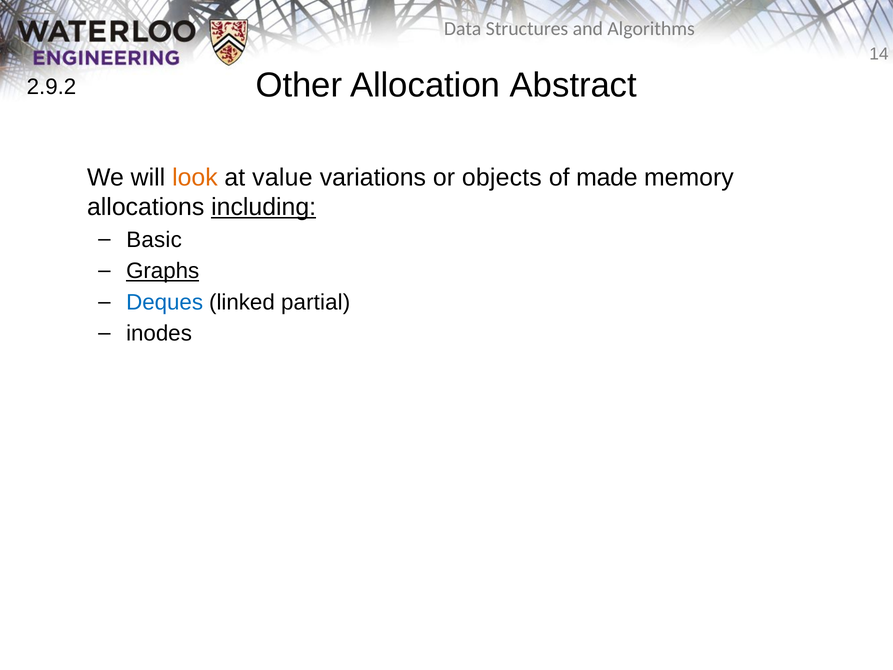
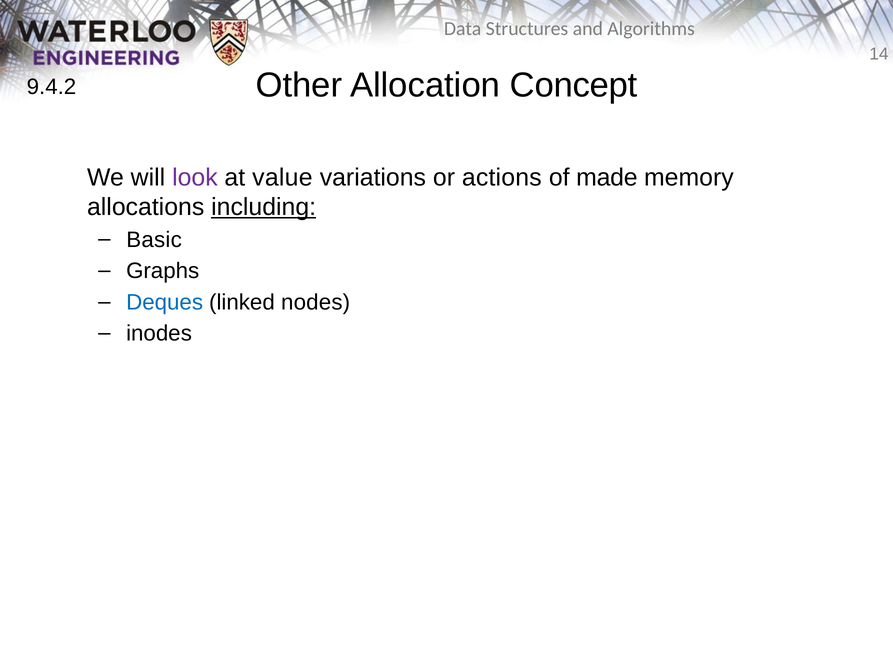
Abstract: Abstract -> Concept (574, 85)
2.9.2: 2.9.2 -> 9.4.2 (51, 87)
look colour: orange -> purple (195, 177)
objects: objects -> actions (502, 177)
Graphs underline: present -> none (163, 271)
partial: partial -> nodes (316, 302)
